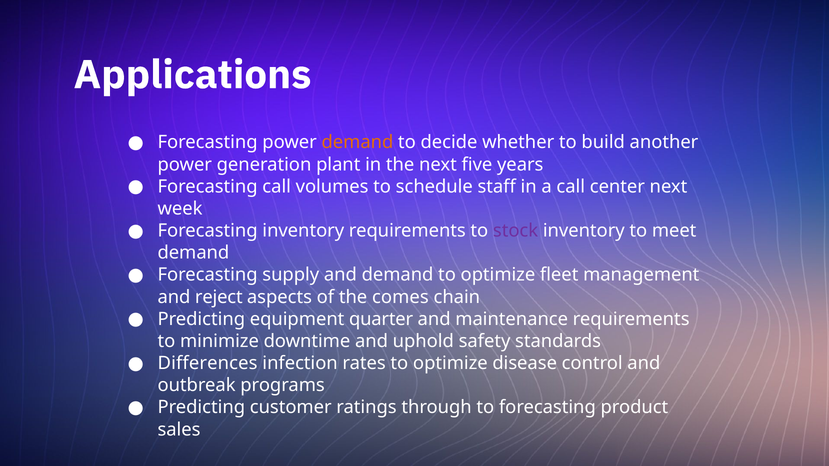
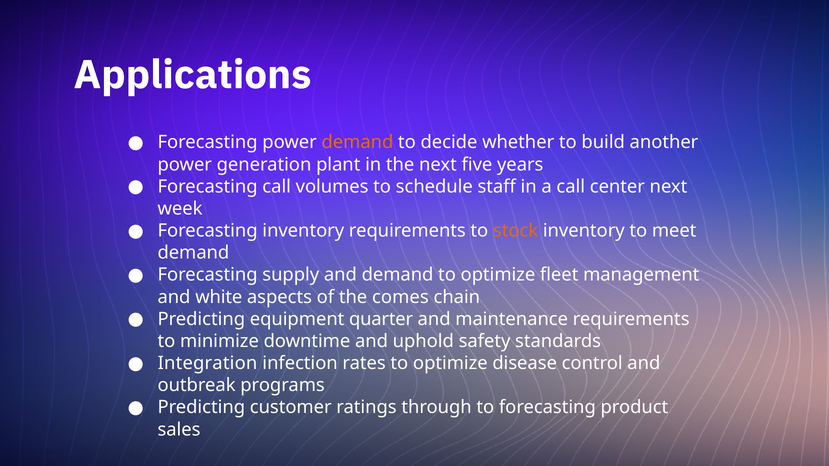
stock colour: purple -> orange (516, 231)
reject: reject -> white (219, 297)
Differences: Differences -> Integration (208, 363)
